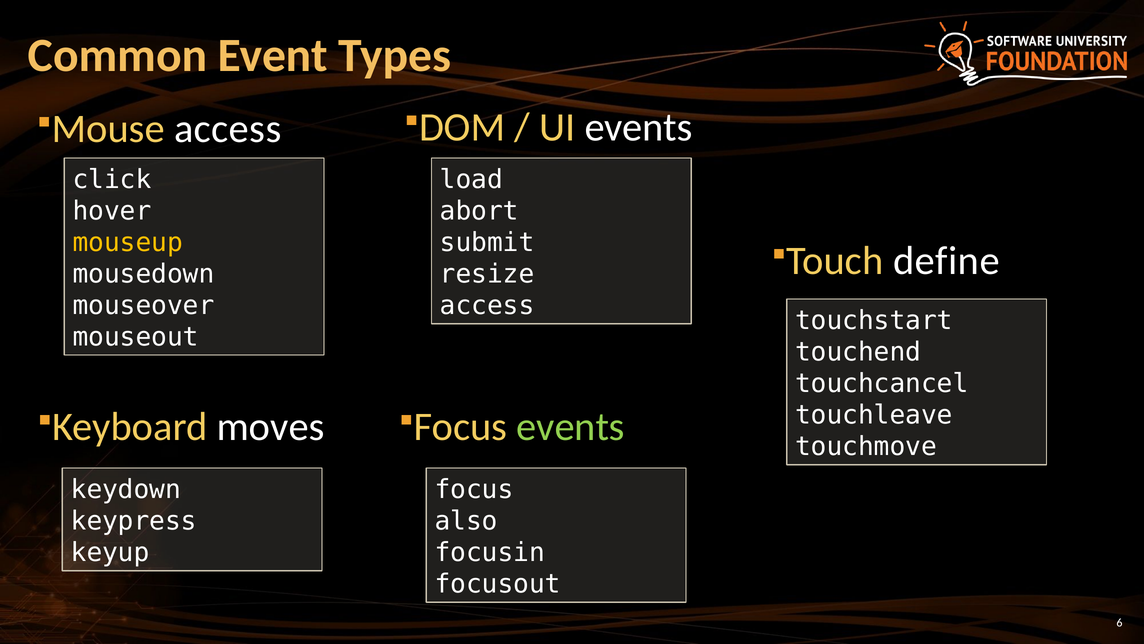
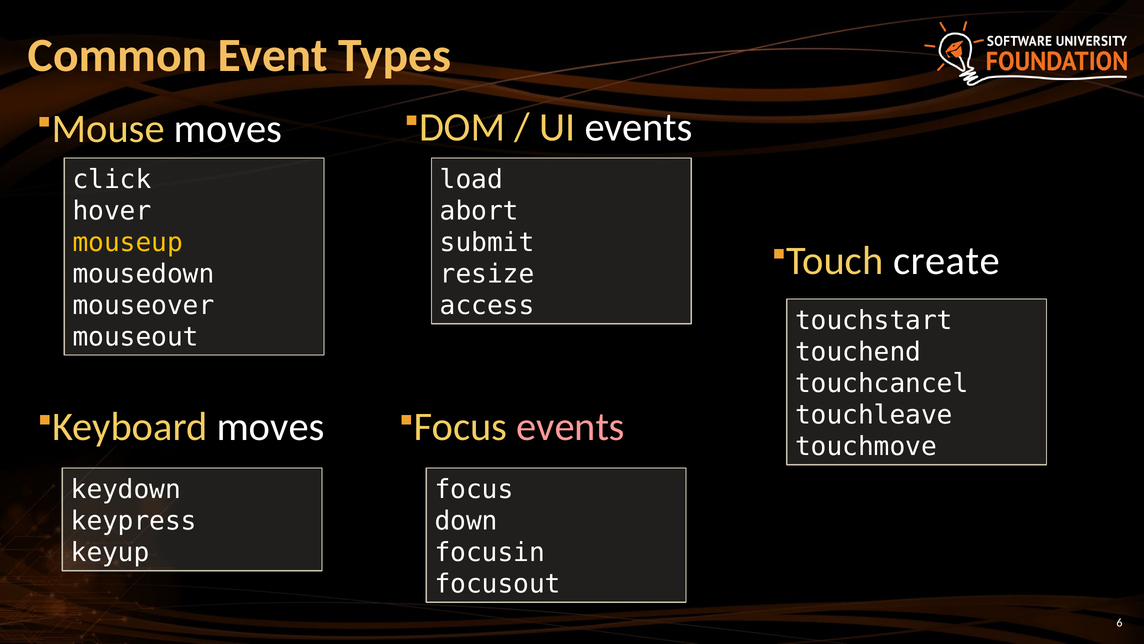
access: access -> moves (228, 129)
define: define -> create (947, 261)
events colour: light green -> pink (571, 427)
also: also -> down (466, 521)
